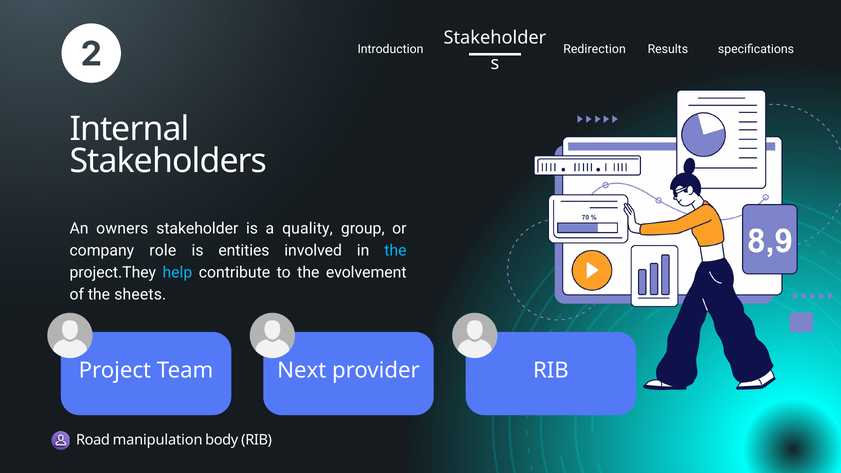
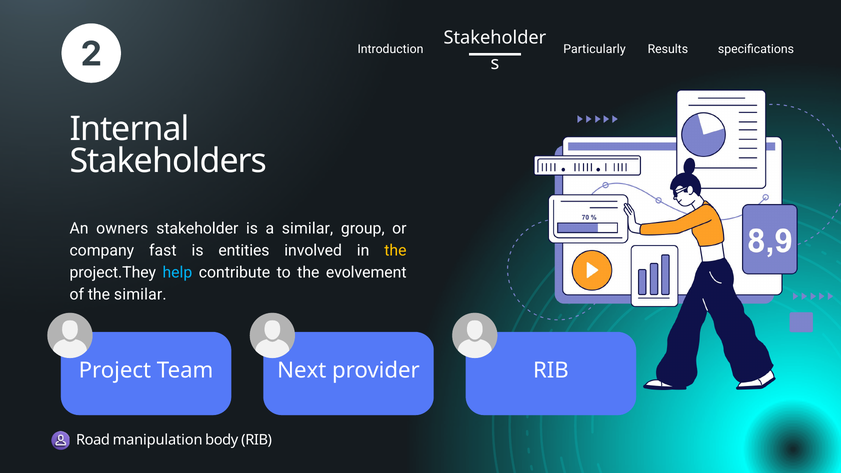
Redirection: Redirection -> Particularly (595, 49)
a quality: quality -> similar (307, 228)
role: role -> fast (163, 250)
the colour: light blue -> yellow (395, 250)
the sheets: sheets -> similar (140, 295)
